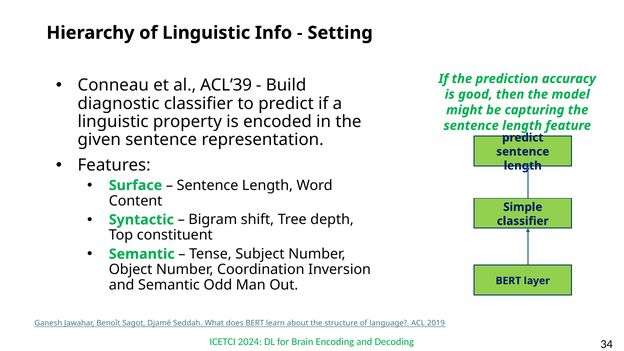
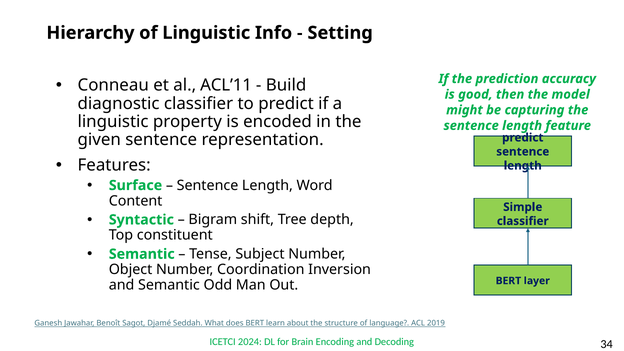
ACL’39: ACL’39 -> ACL’11 (226, 85)
